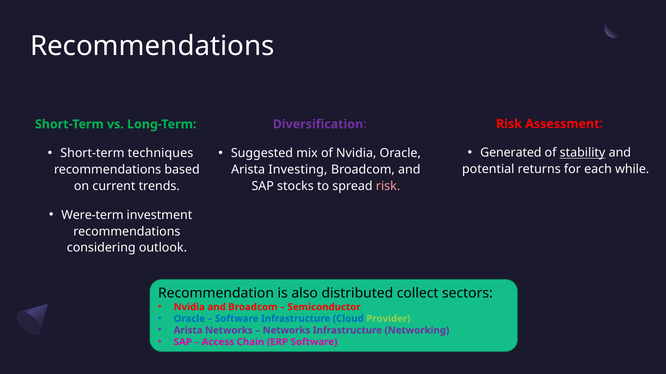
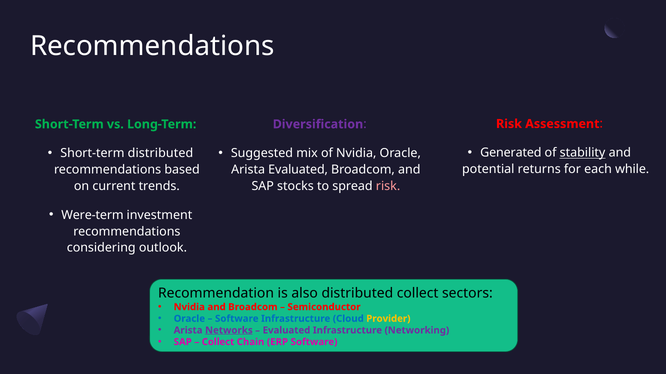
Short-term techniques: techniques -> distributed (161, 153)
Arista Investing: Investing -> Evaluated (298, 170)
Provider colour: light green -> yellow (388, 319)
Networks underline: none -> present (229, 331)
Networks: Networks -> Evaluated (286, 331)
Access: Access -> Collect (218, 342)
